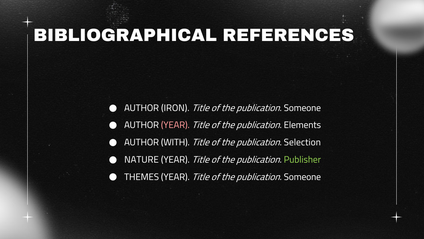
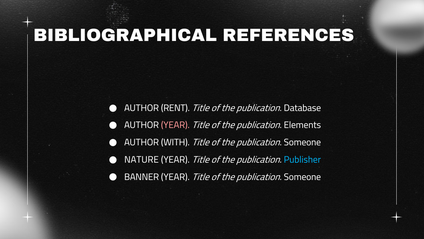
IRON: IRON -> RENT (175, 108)
Someone: Someone -> Database (302, 108)
Selection: Selection -> Someone (302, 142)
Publisher colour: light green -> light blue (302, 159)
THEMES: THEMES -> BANNER (142, 177)
